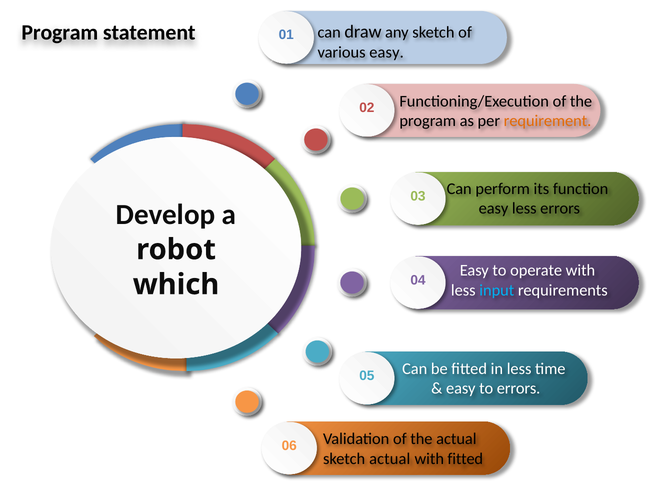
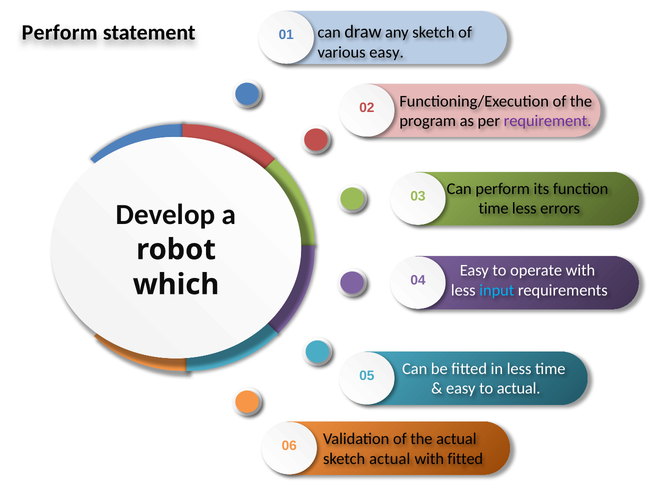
Program: Program -> Perform (60, 32)
requirement colour: orange -> purple (548, 121)
easy: easy -> time (494, 208)
to errors: errors -> actual (519, 389)
